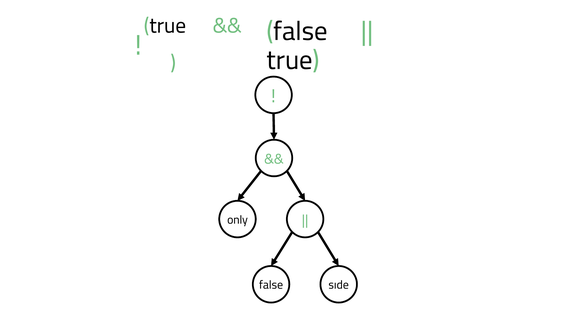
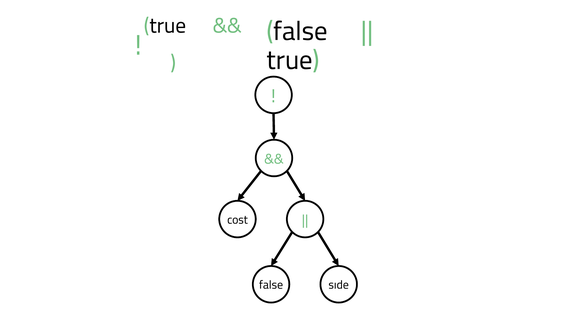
only: only -> cost (238, 219)
